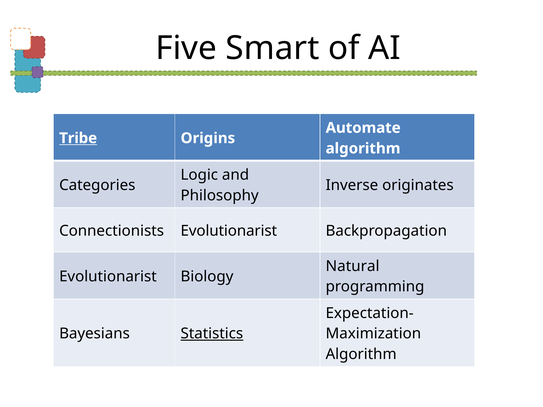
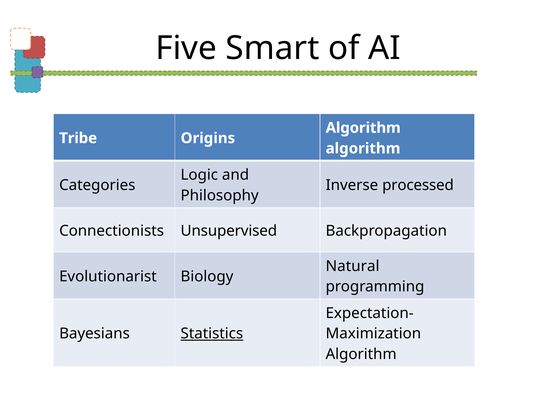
Automate: Automate -> Algorithm (363, 128)
Tribe underline: present -> none (78, 138)
originates: originates -> processed (418, 185)
Connectionists Evolutionarist: Evolutionarist -> Unsupervised (229, 231)
